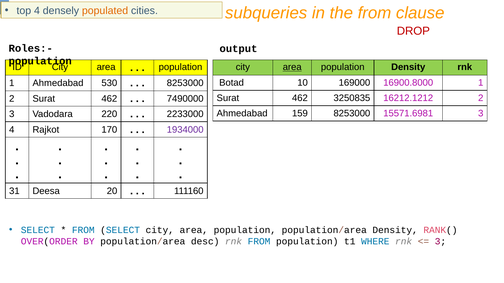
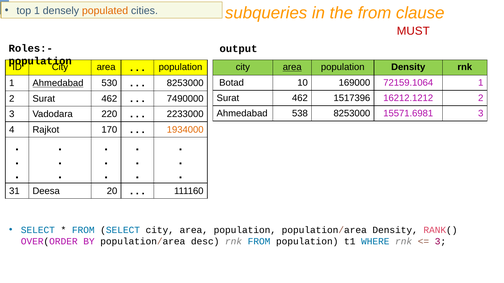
top 4: 4 -> 1 (37, 11)
DROP: DROP -> MUST (413, 31)
16900.8000: 16900.8000 -> 72159.1064 (408, 83)
Ahmedabad underline: none -> present (58, 83)
3250835: 3250835 -> 1517396 (352, 98)
159: 159 -> 538 (300, 114)
1934000 colour: purple -> orange (185, 130)
